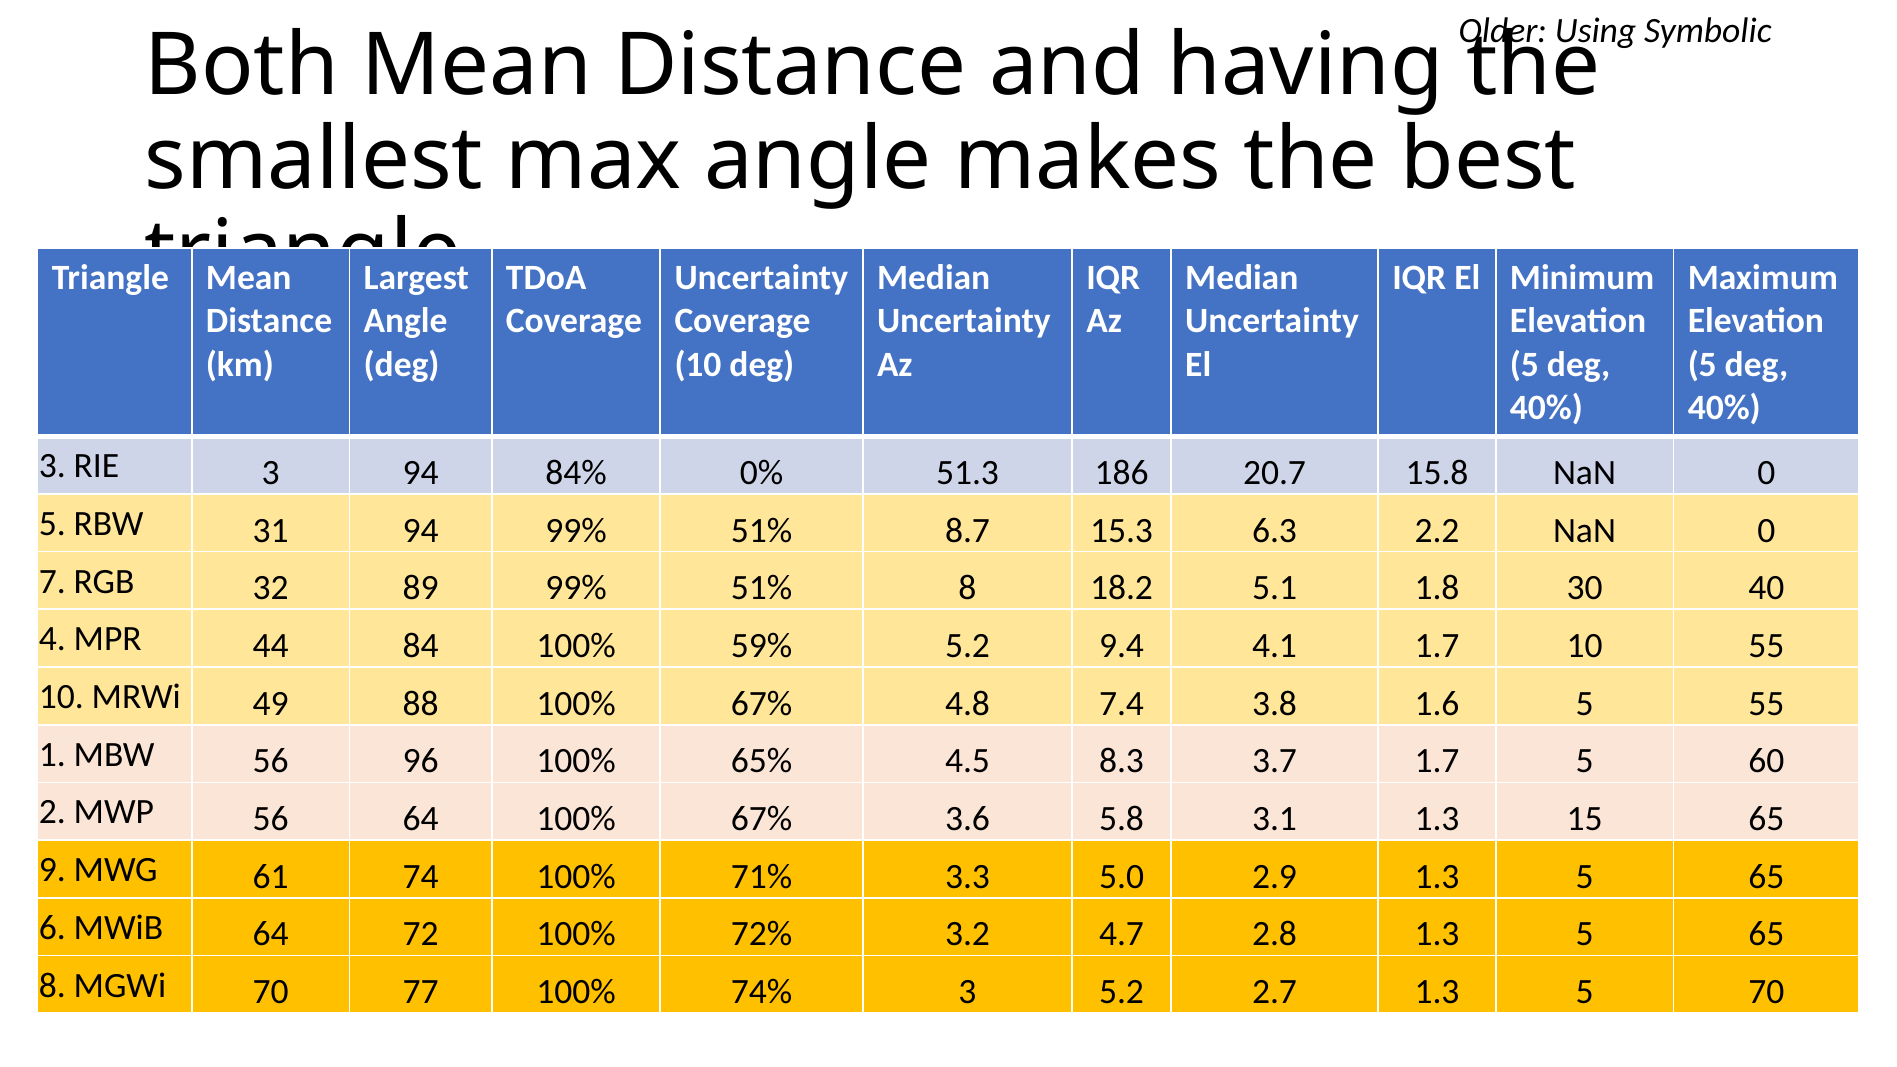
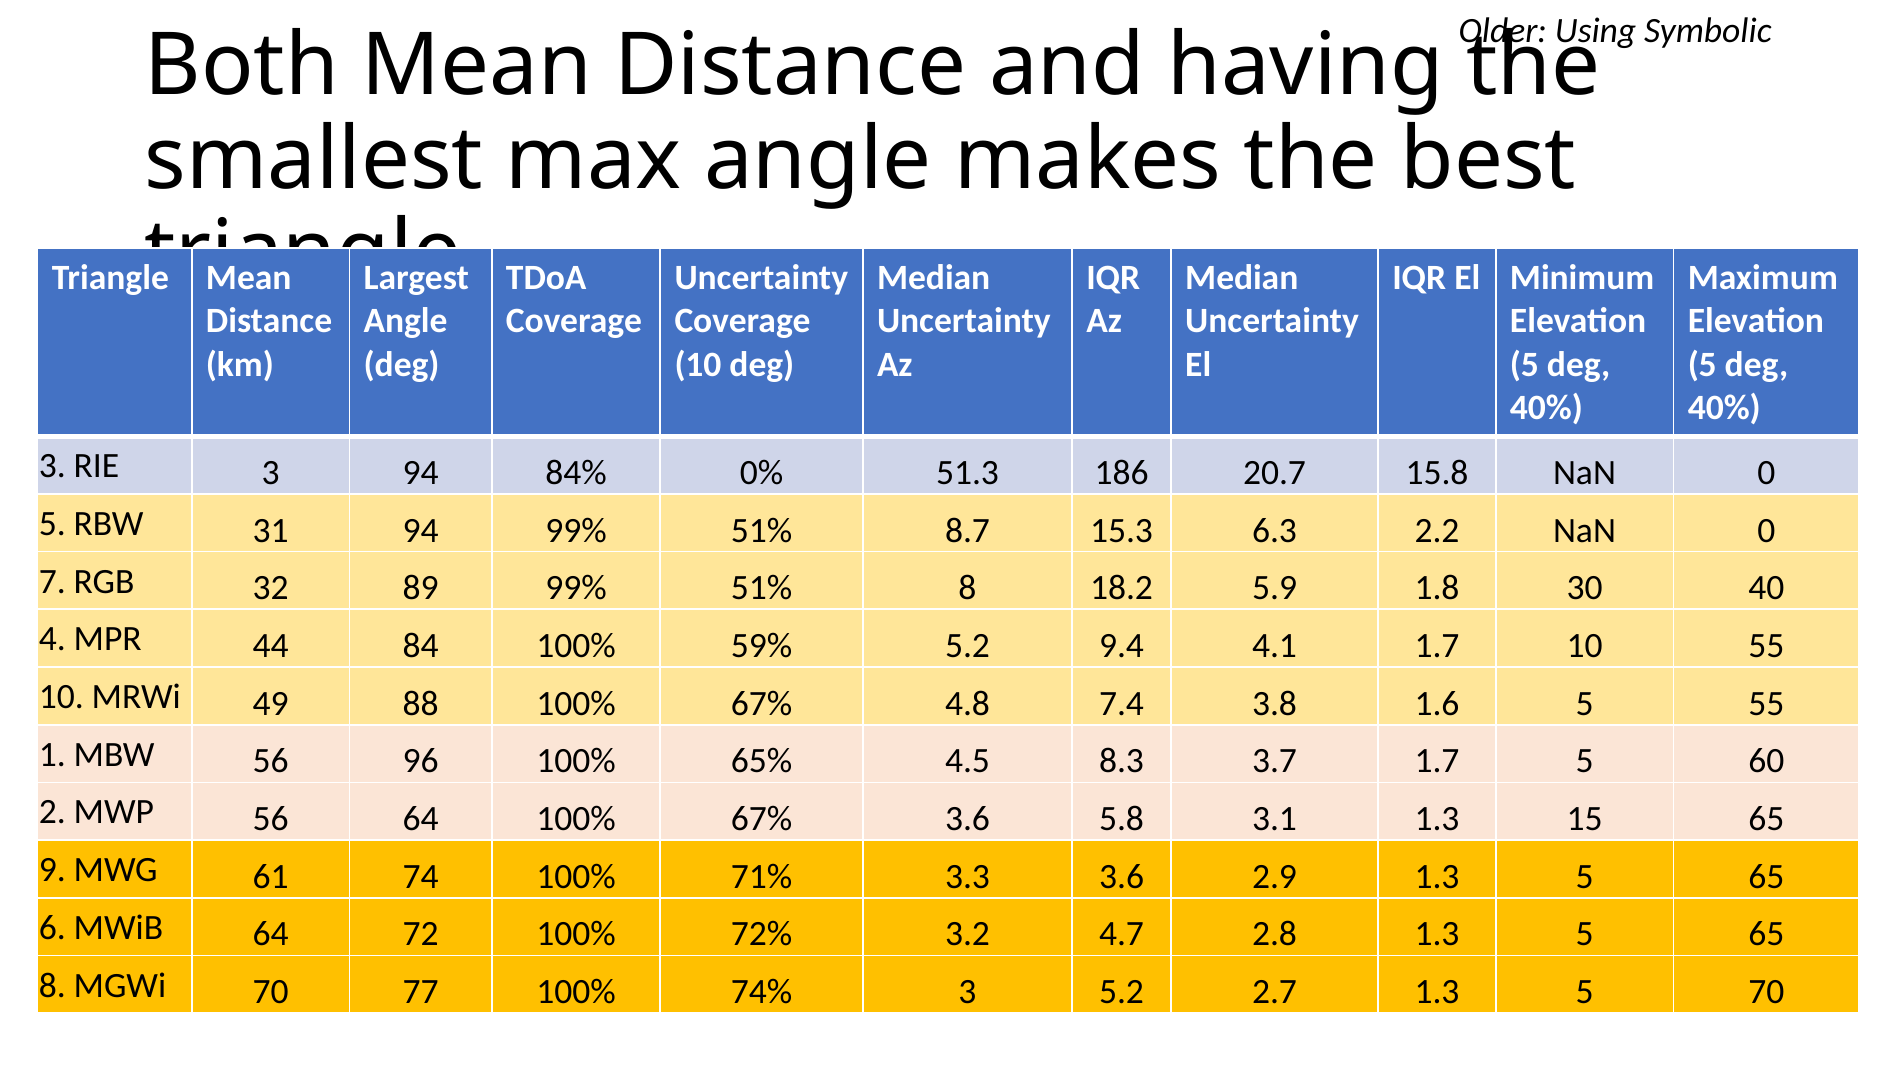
5.1: 5.1 -> 5.9 (1275, 588)
3.3 5.0: 5.0 -> 3.6 (1122, 877)
